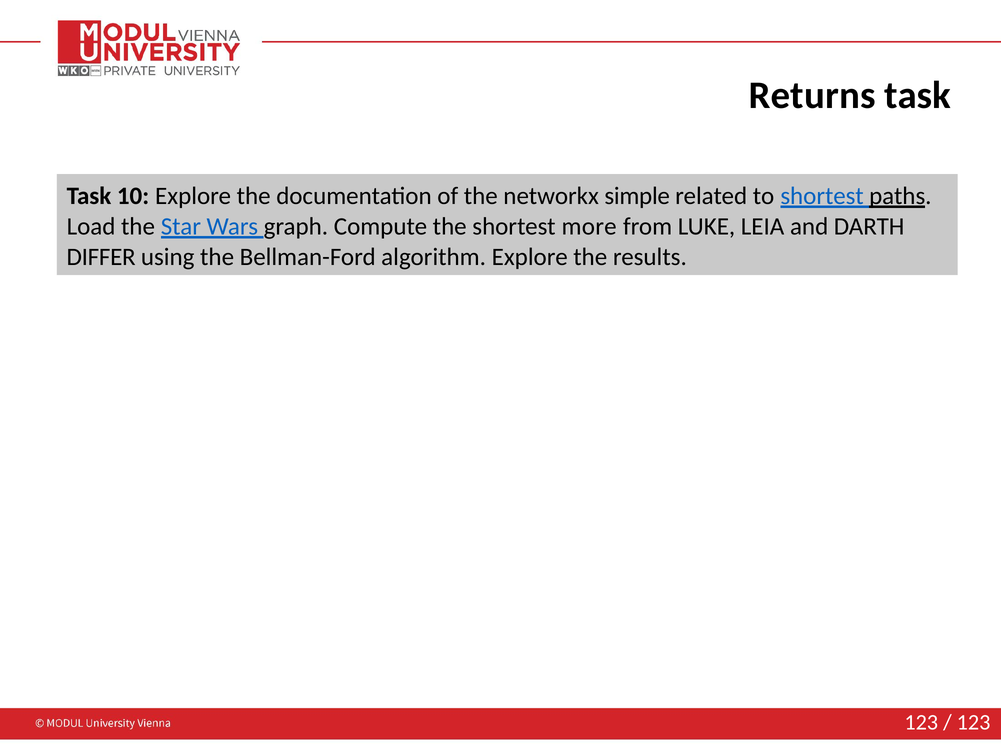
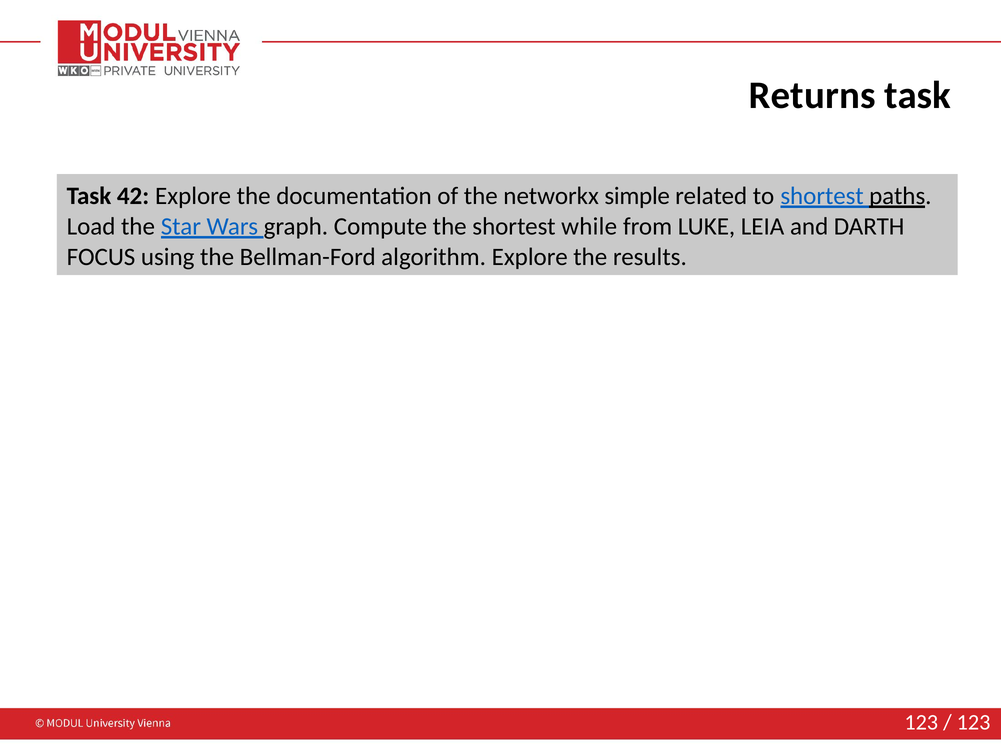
10: 10 -> 42 (133, 196)
more: more -> while (589, 226)
DIFFER: DIFFER -> FOCUS (101, 257)
